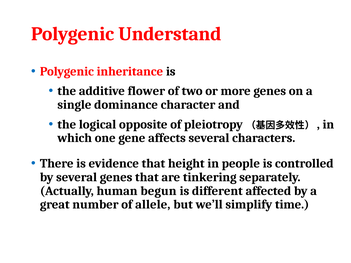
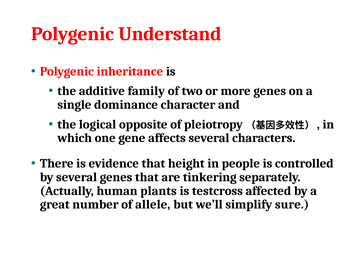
flower: flower -> family (146, 91)
begun: begun -> plants (158, 191)
different: different -> testcross (217, 191)
time: time -> sure (292, 205)
